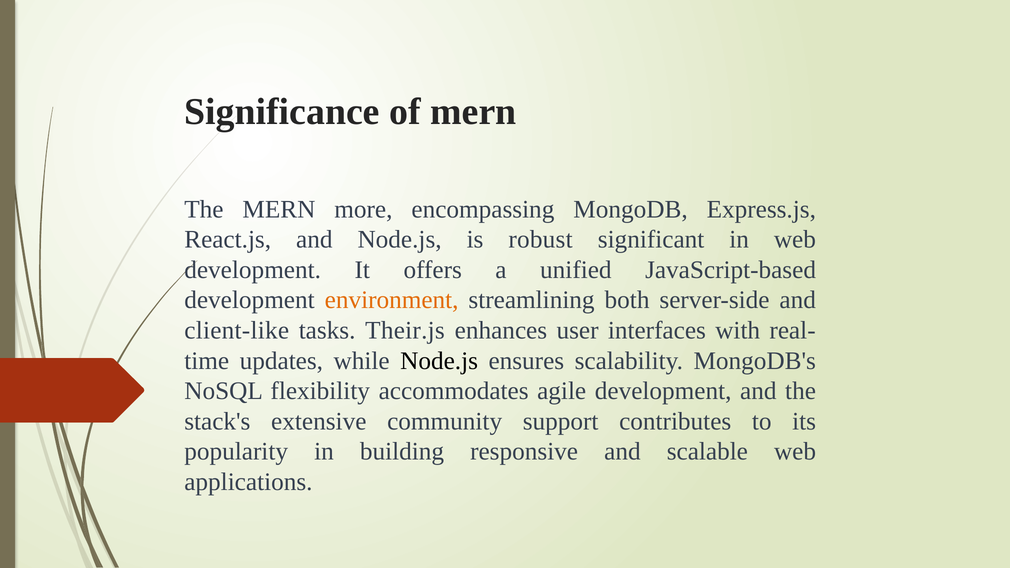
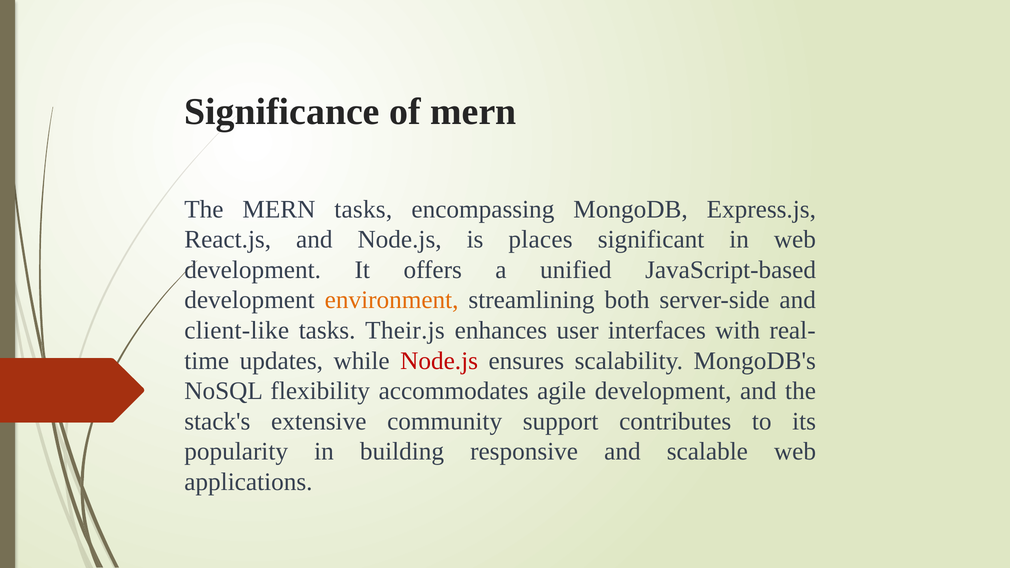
MERN more: more -> tasks (363, 209)
robust: robust -> places (541, 240)
Node.js colour: black -> red (439, 361)
